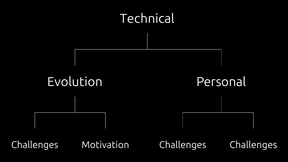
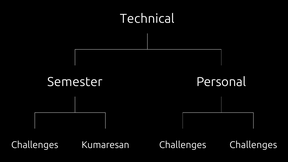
Evolution: Evolution -> Semester (75, 82)
Motivation: Motivation -> Kumaresan (105, 145)
